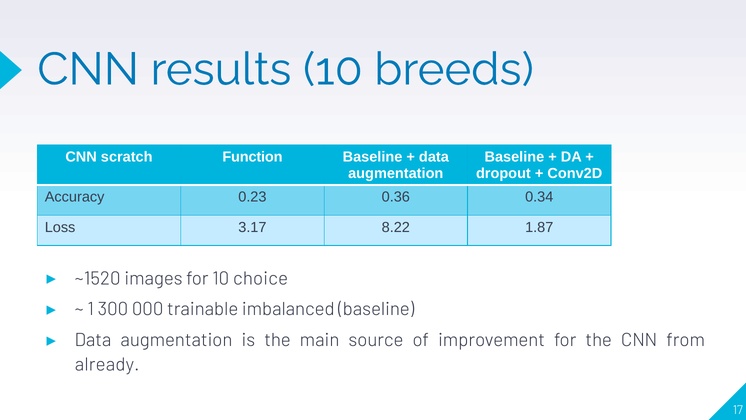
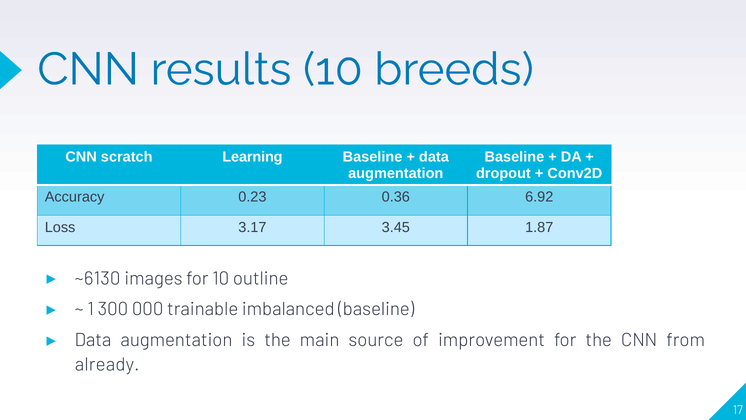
Function: Function -> Learning (252, 157)
0.34: 0.34 -> 6.92 (539, 197)
8.22: 8.22 -> 3.45 (396, 227)
~1520: ~1520 -> ~6130 (98, 278)
choice: choice -> outline (261, 278)
